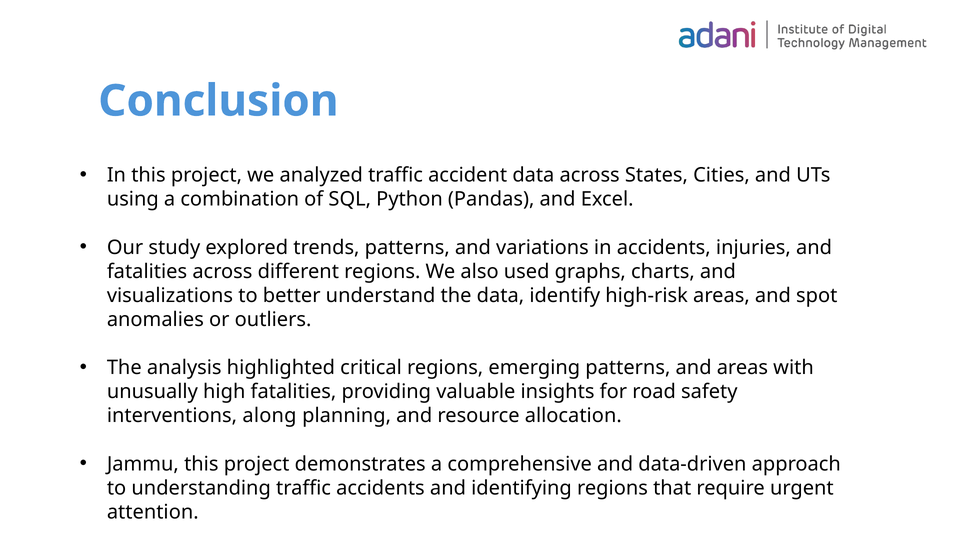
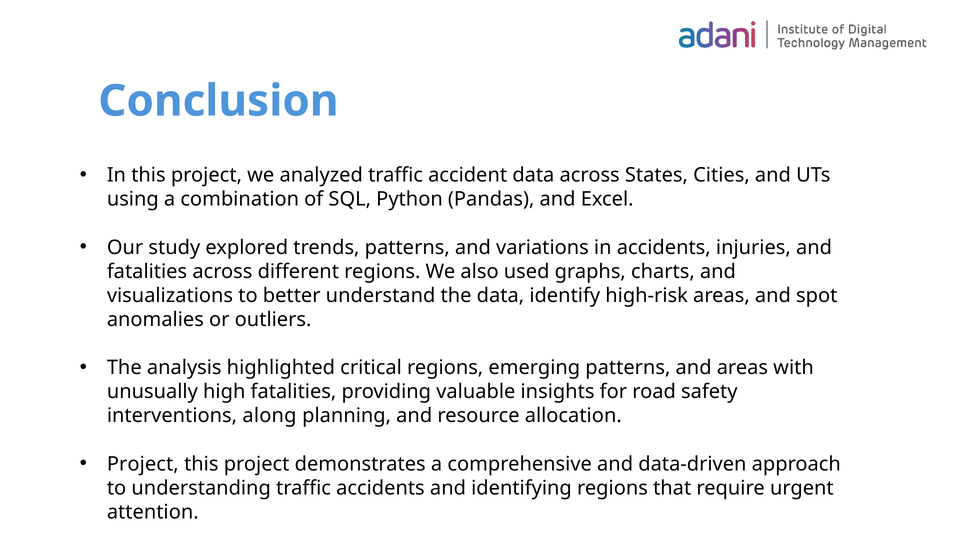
Jammu: Jammu -> Project (143, 464)
